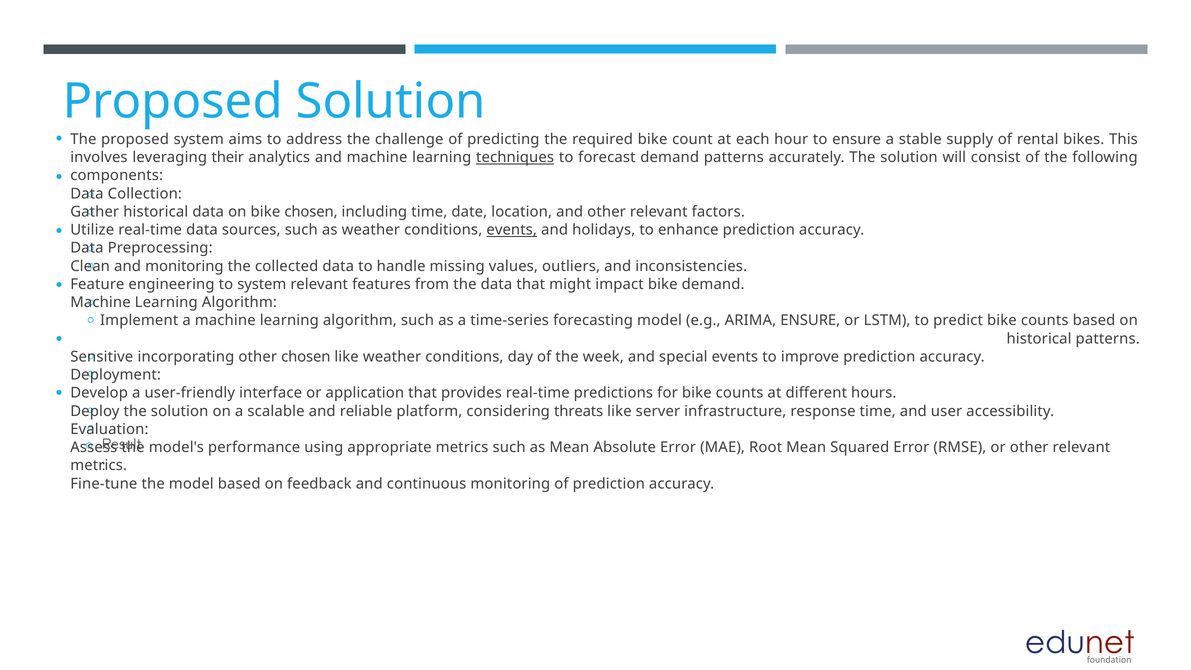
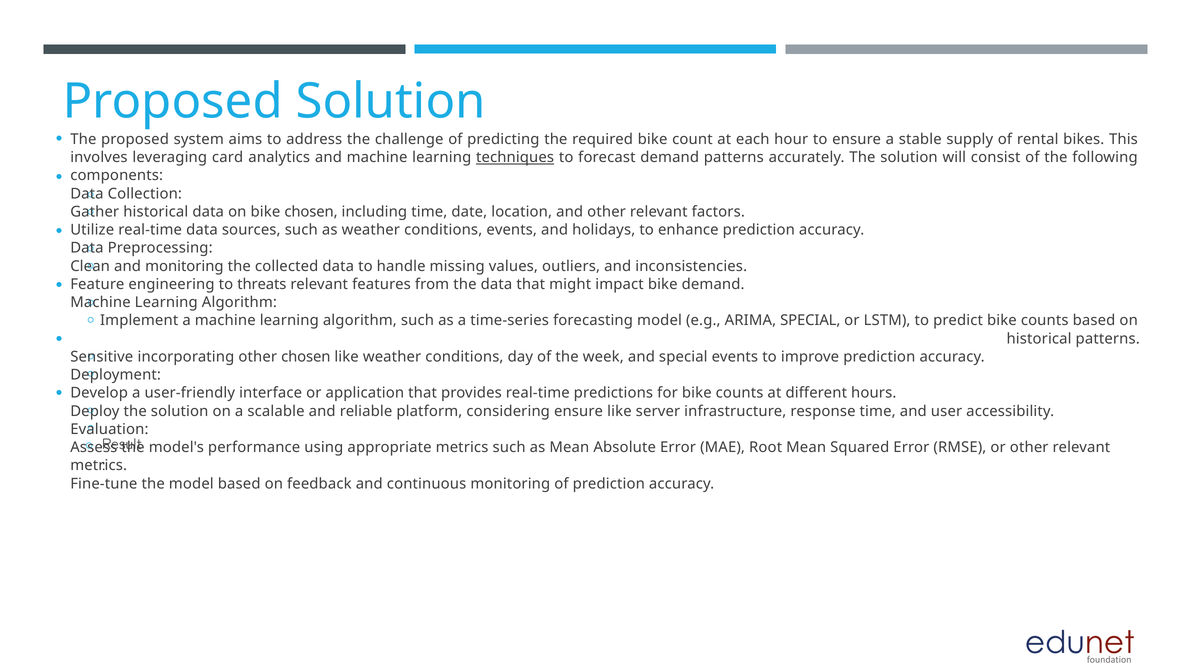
their: their -> card (228, 157)
events underline: present -> none (512, 230)
to system: system -> threats (262, 284)
ARIMA ENSURE: ENSURE -> SPECIAL (810, 321)
considering threats: threats -> ensure (579, 411)
